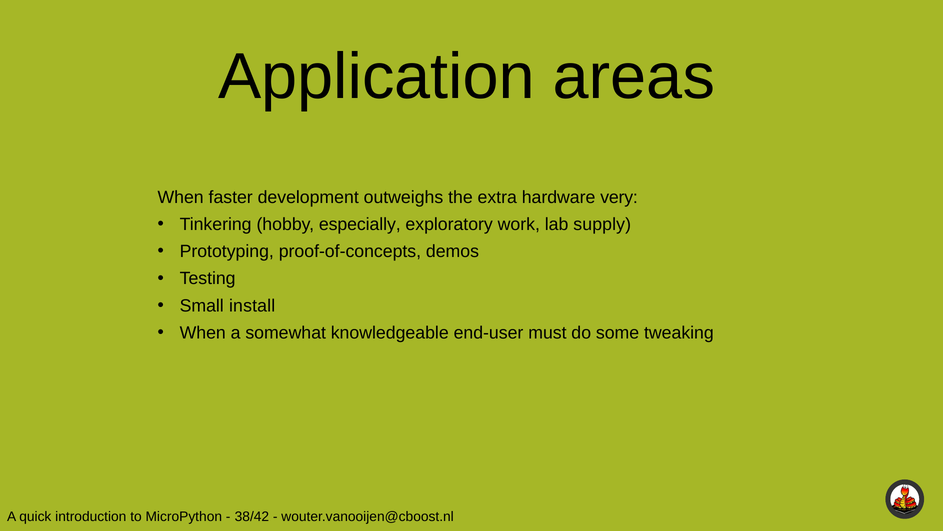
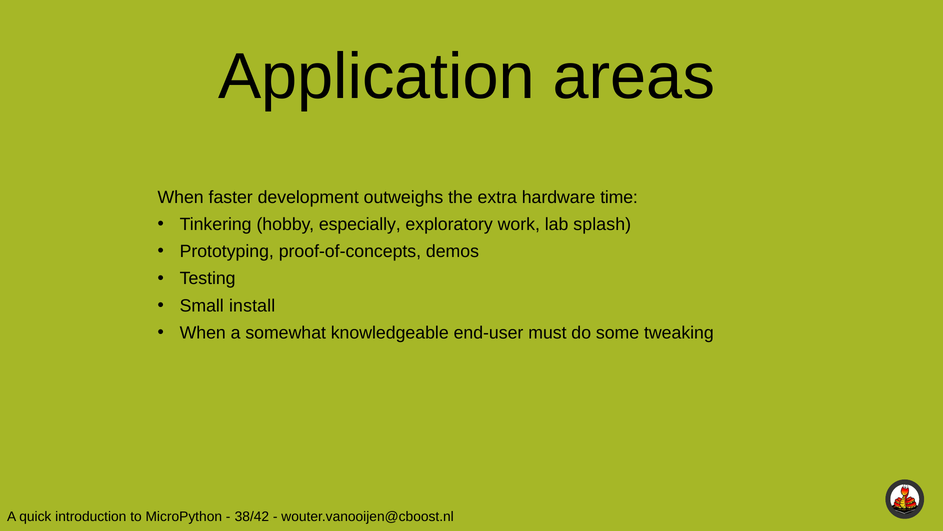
very: very -> time (619, 197)
supply: supply -> splash (602, 224)
